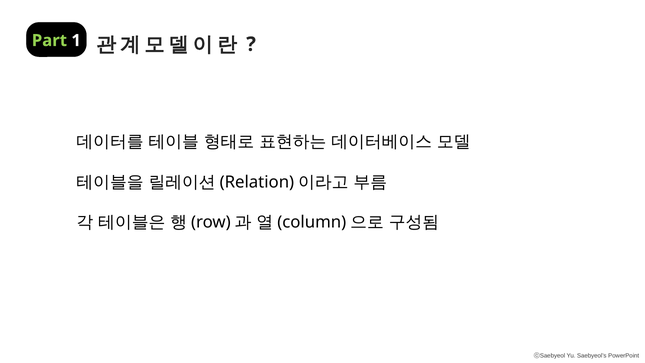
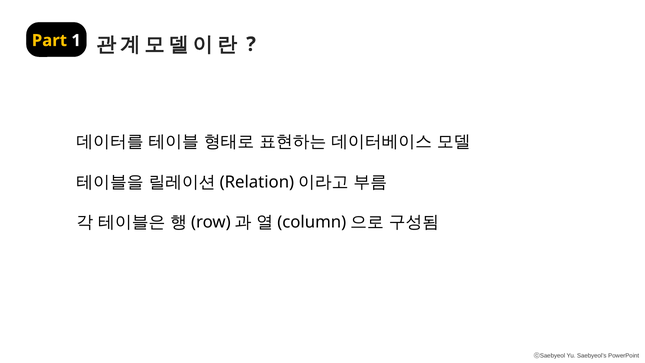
Part colour: light green -> yellow (49, 41)
